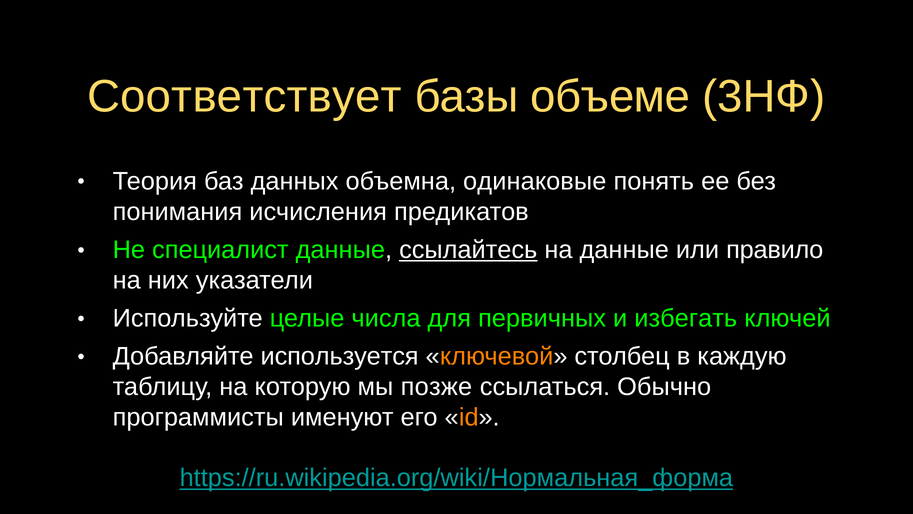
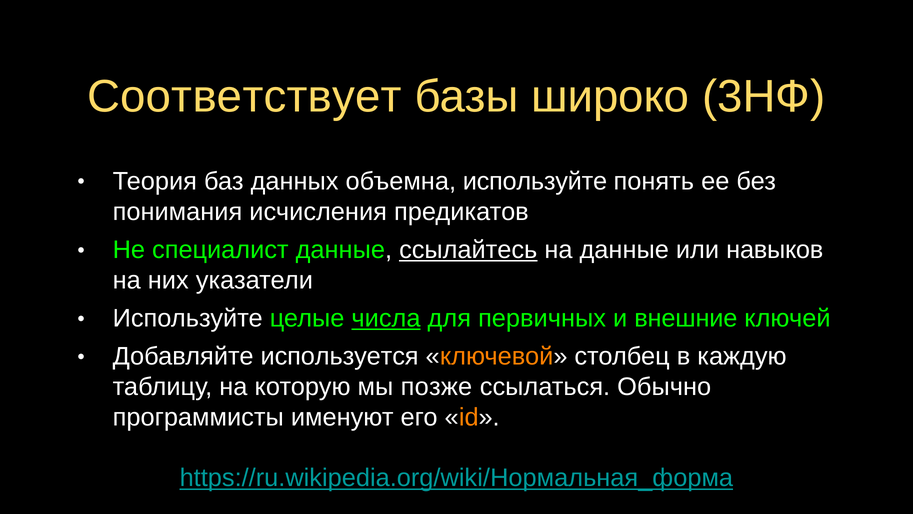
объеме: объеме -> широко (610, 96)
объемна одинаковые: одинаковые -> используйте (535, 181)
правило: правило -> навыков (775, 250)
числа underline: none -> present (386, 318)
избегать: избегать -> внешние (686, 318)
